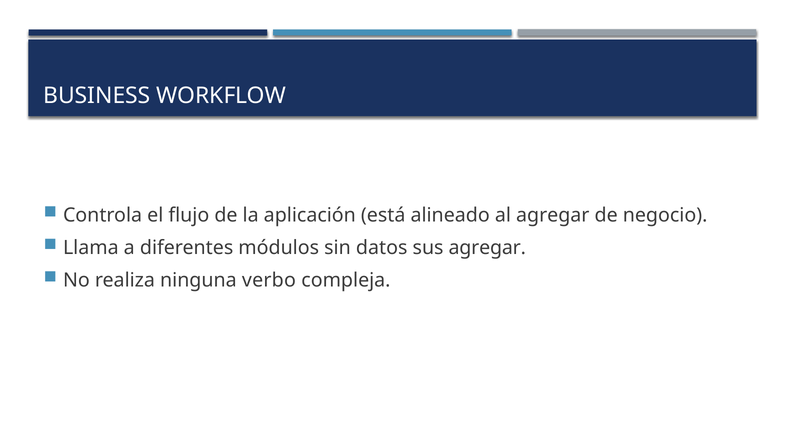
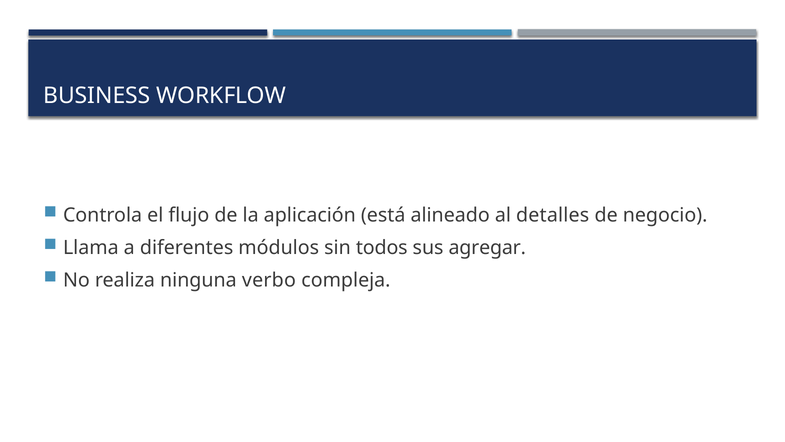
al agregar: agregar -> detalles (553, 215)
datos: datos -> todos (382, 247)
